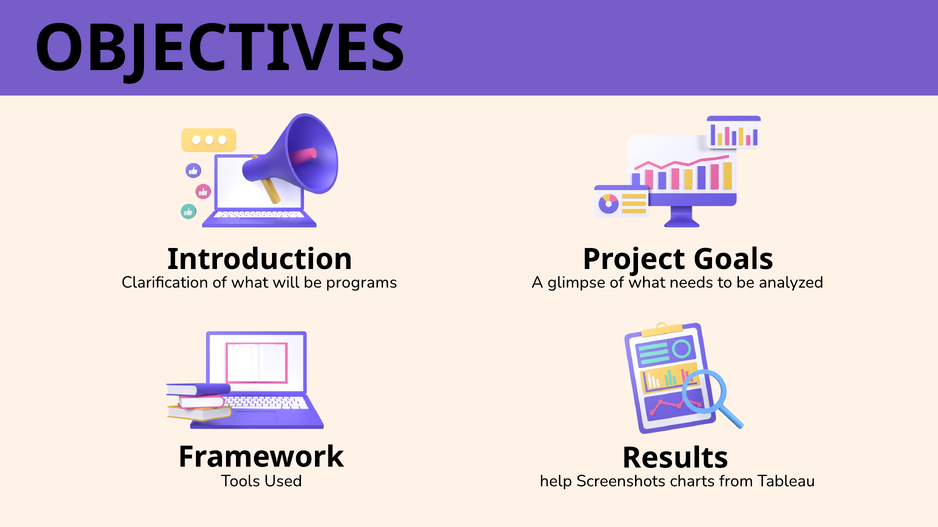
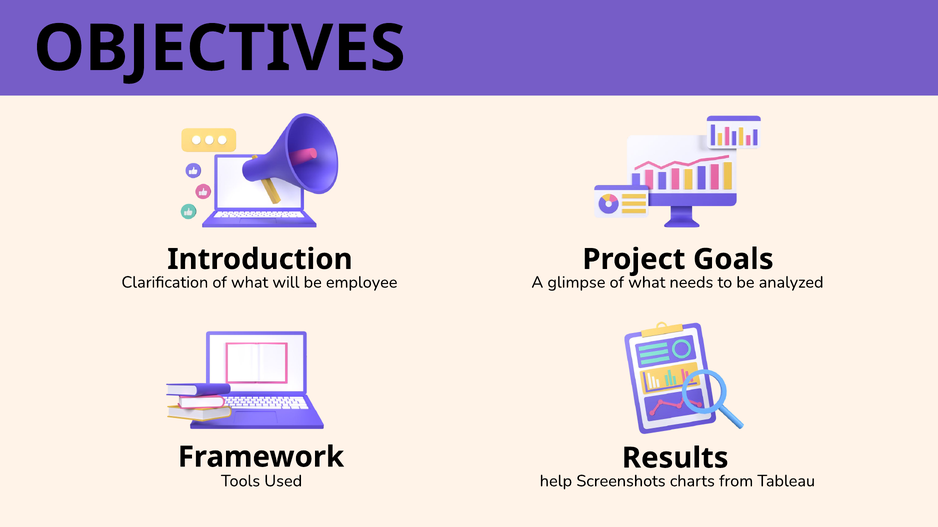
programs: programs -> employee (362, 283)
